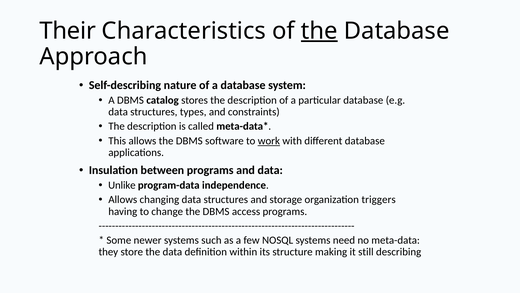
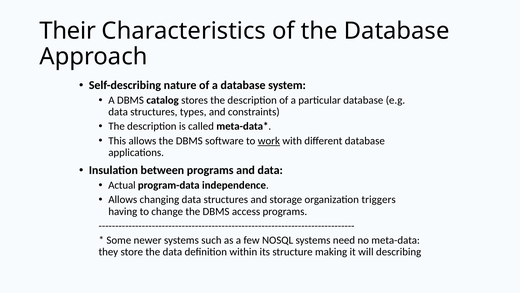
the underline: present -> none (319, 31)
Unlike: Unlike -> Actual (122, 185)
still: still -> will (366, 252)
